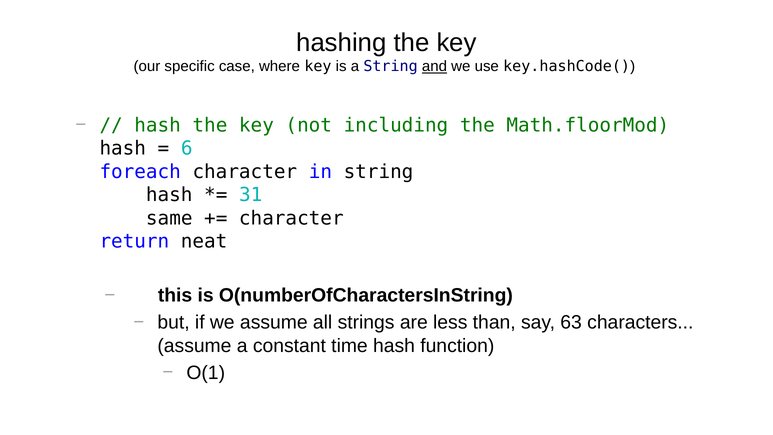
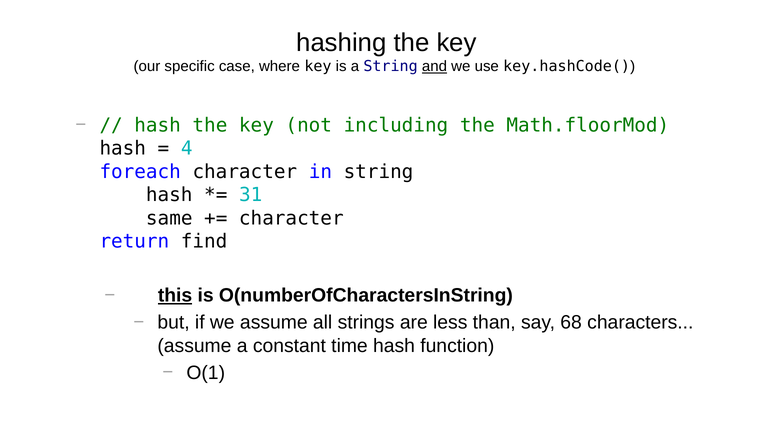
6: 6 -> 4 (187, 148)
neat: neat -> find (204, 241)
this underline: none -> present (175, 295)
63: 63 -> 68 (571, 322)
